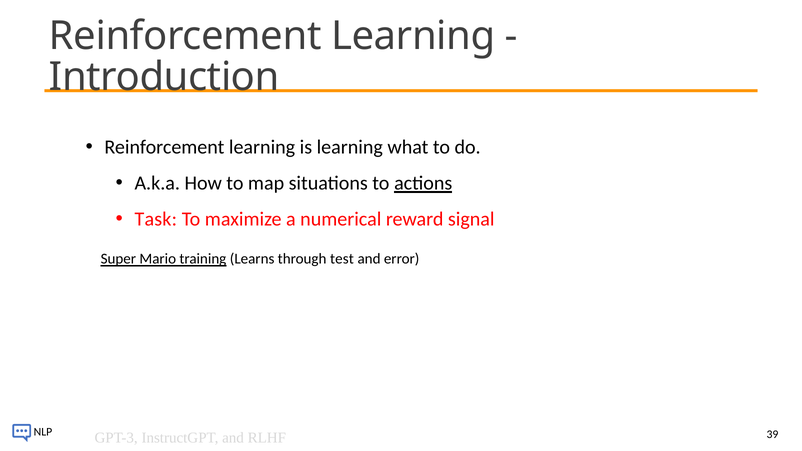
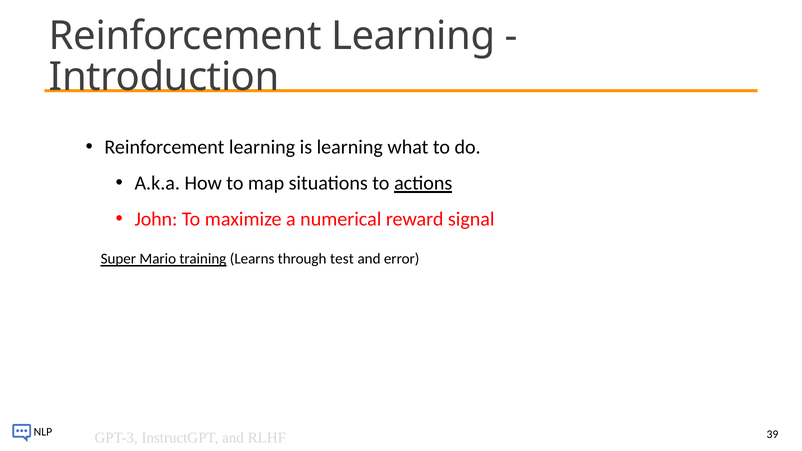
Task: Task -> John (156, 219)
